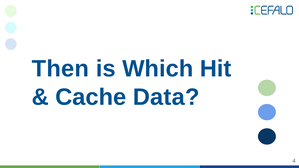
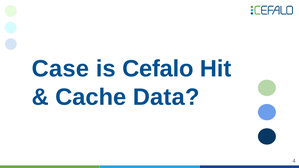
Then: Then -> Case (60, 69)
Which: Which -> Cefalo (158, 69)
